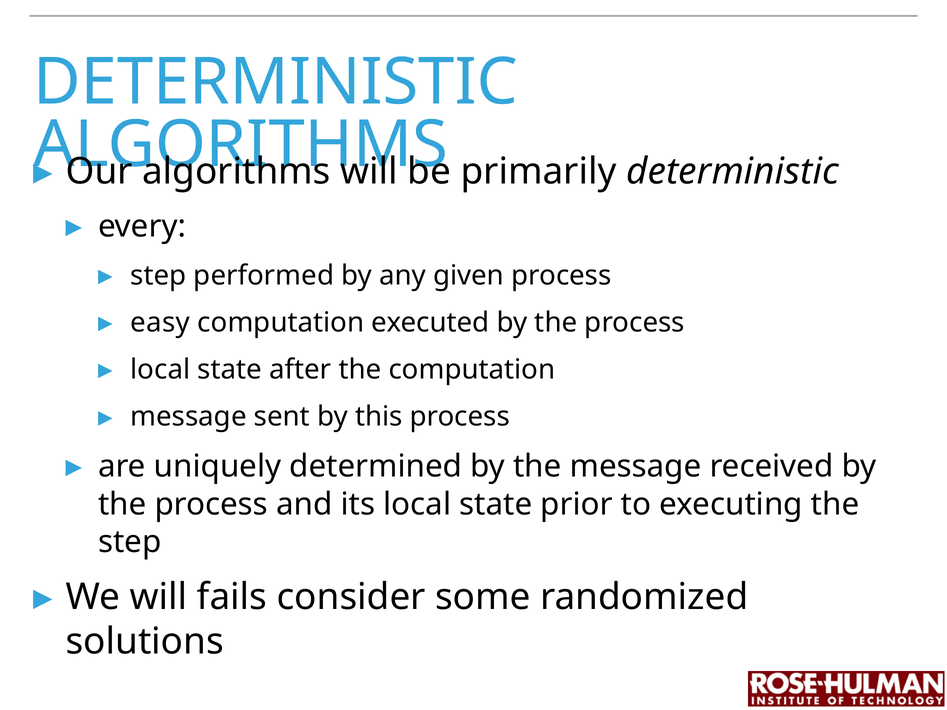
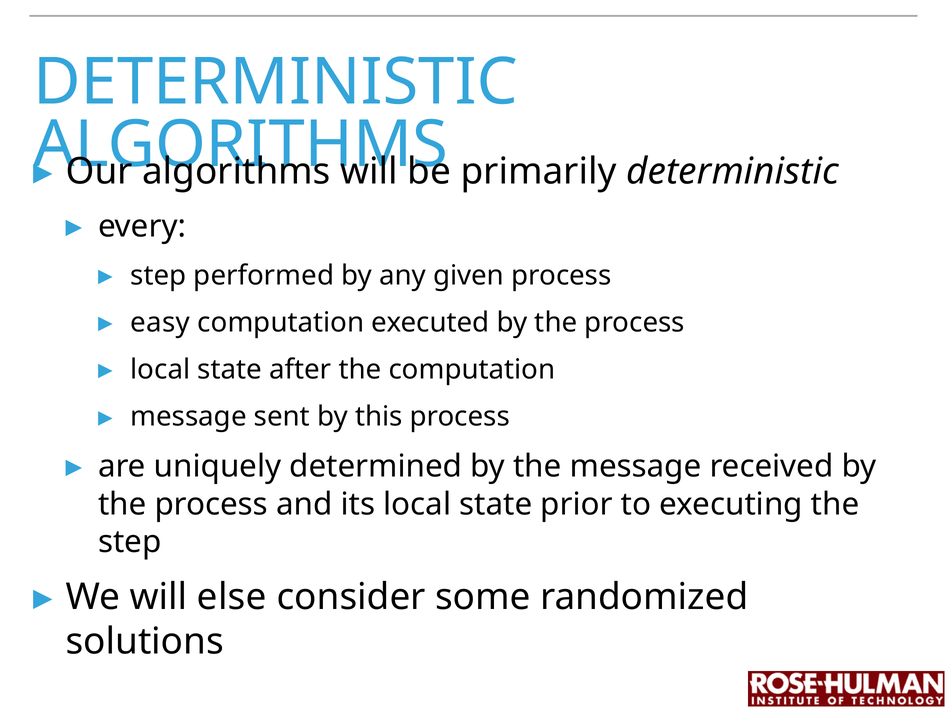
fails: fails -> else (232, 597)
